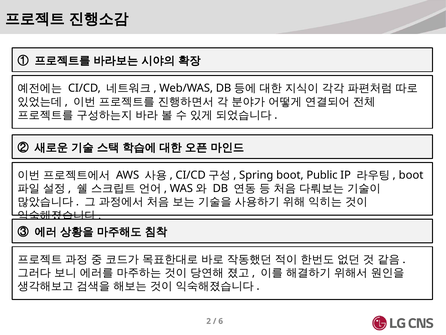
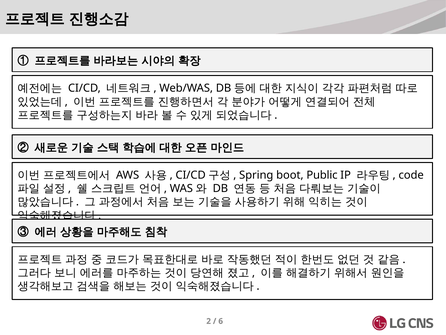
boot: boot -> code (411, 175)
